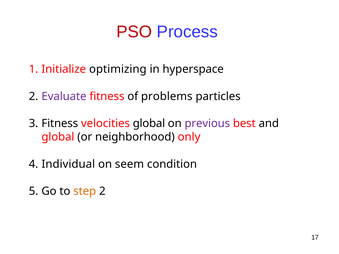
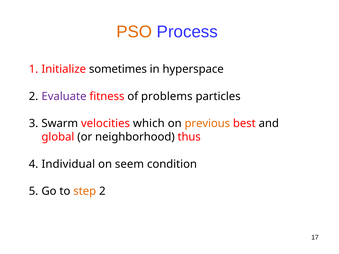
PSO colour: red -> orange (134, 32)
optimizing: optimizing -> sometimes (118, 69)
Fitness: Fitness -> Swarm (60, 124)
velocities global: global -> which (149, 124)
previous colour: purple -> orange (207, 124)
only: only -> thus (189, 137)
